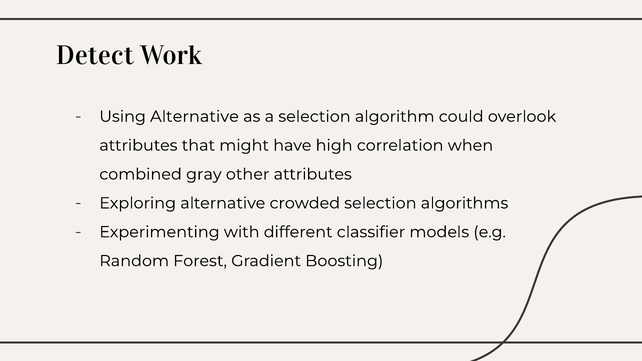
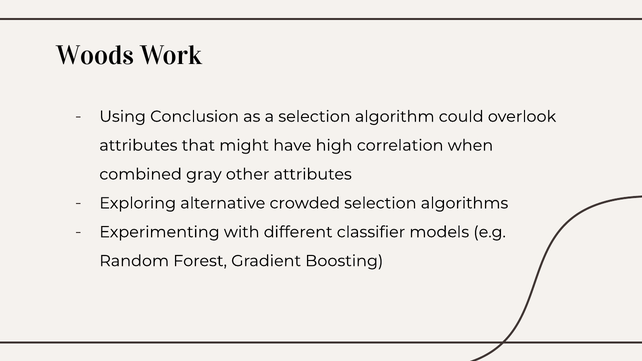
Detect: Detect -> Woods (95, 56)
Using Alternative: Alternative -> Conclusion (195, 117)
